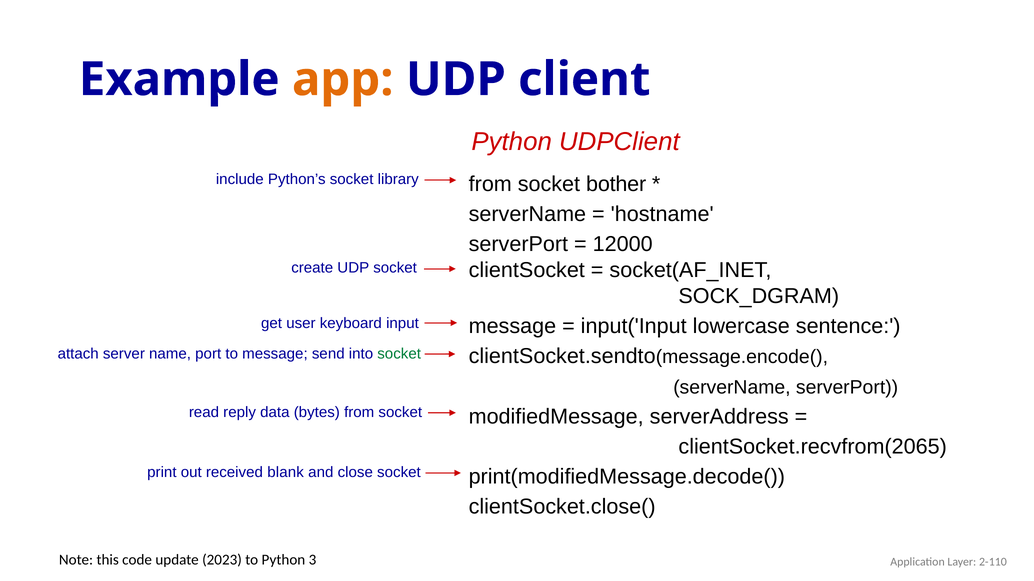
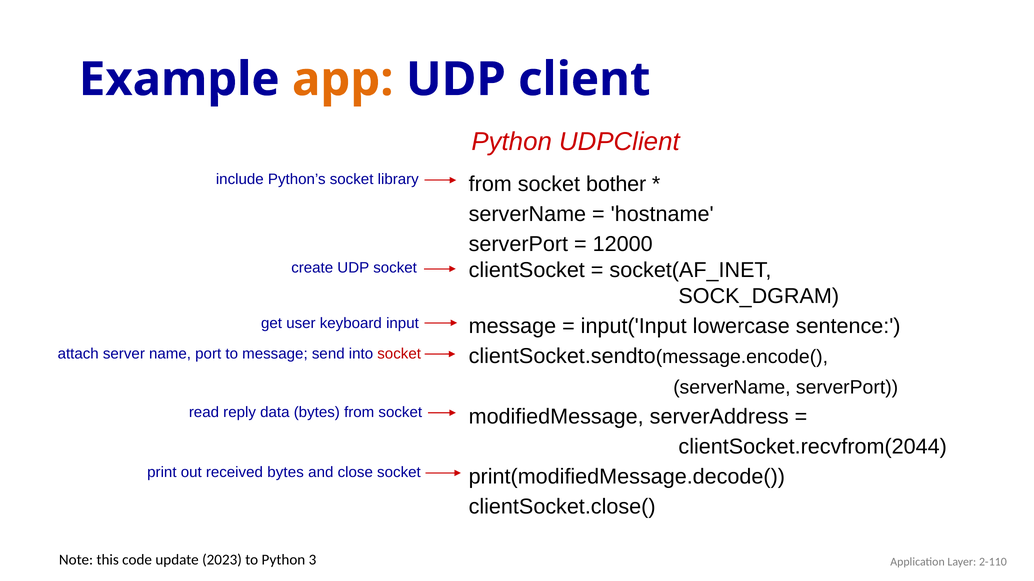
socket colour: green -> red (399, 354)
clientSocket.recvfrom(2065: clientSocket.recvfrom(2065 -> clientSocket.recvfrom(2044 (813, 447)
received blank: blank -> bytes (286, 473)
